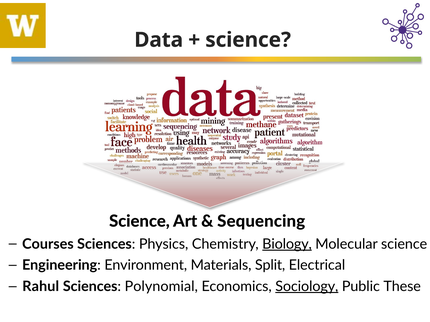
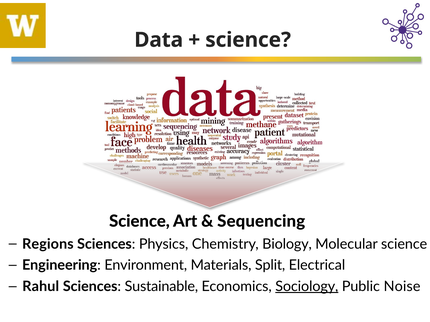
Courses: Courses -> Regions (48, 244)
Biology underline: present -> none (287, 244)
Polynomial: Polynomial -> Sustainable (161, 287)
These: These -> Noise (402, 287)
